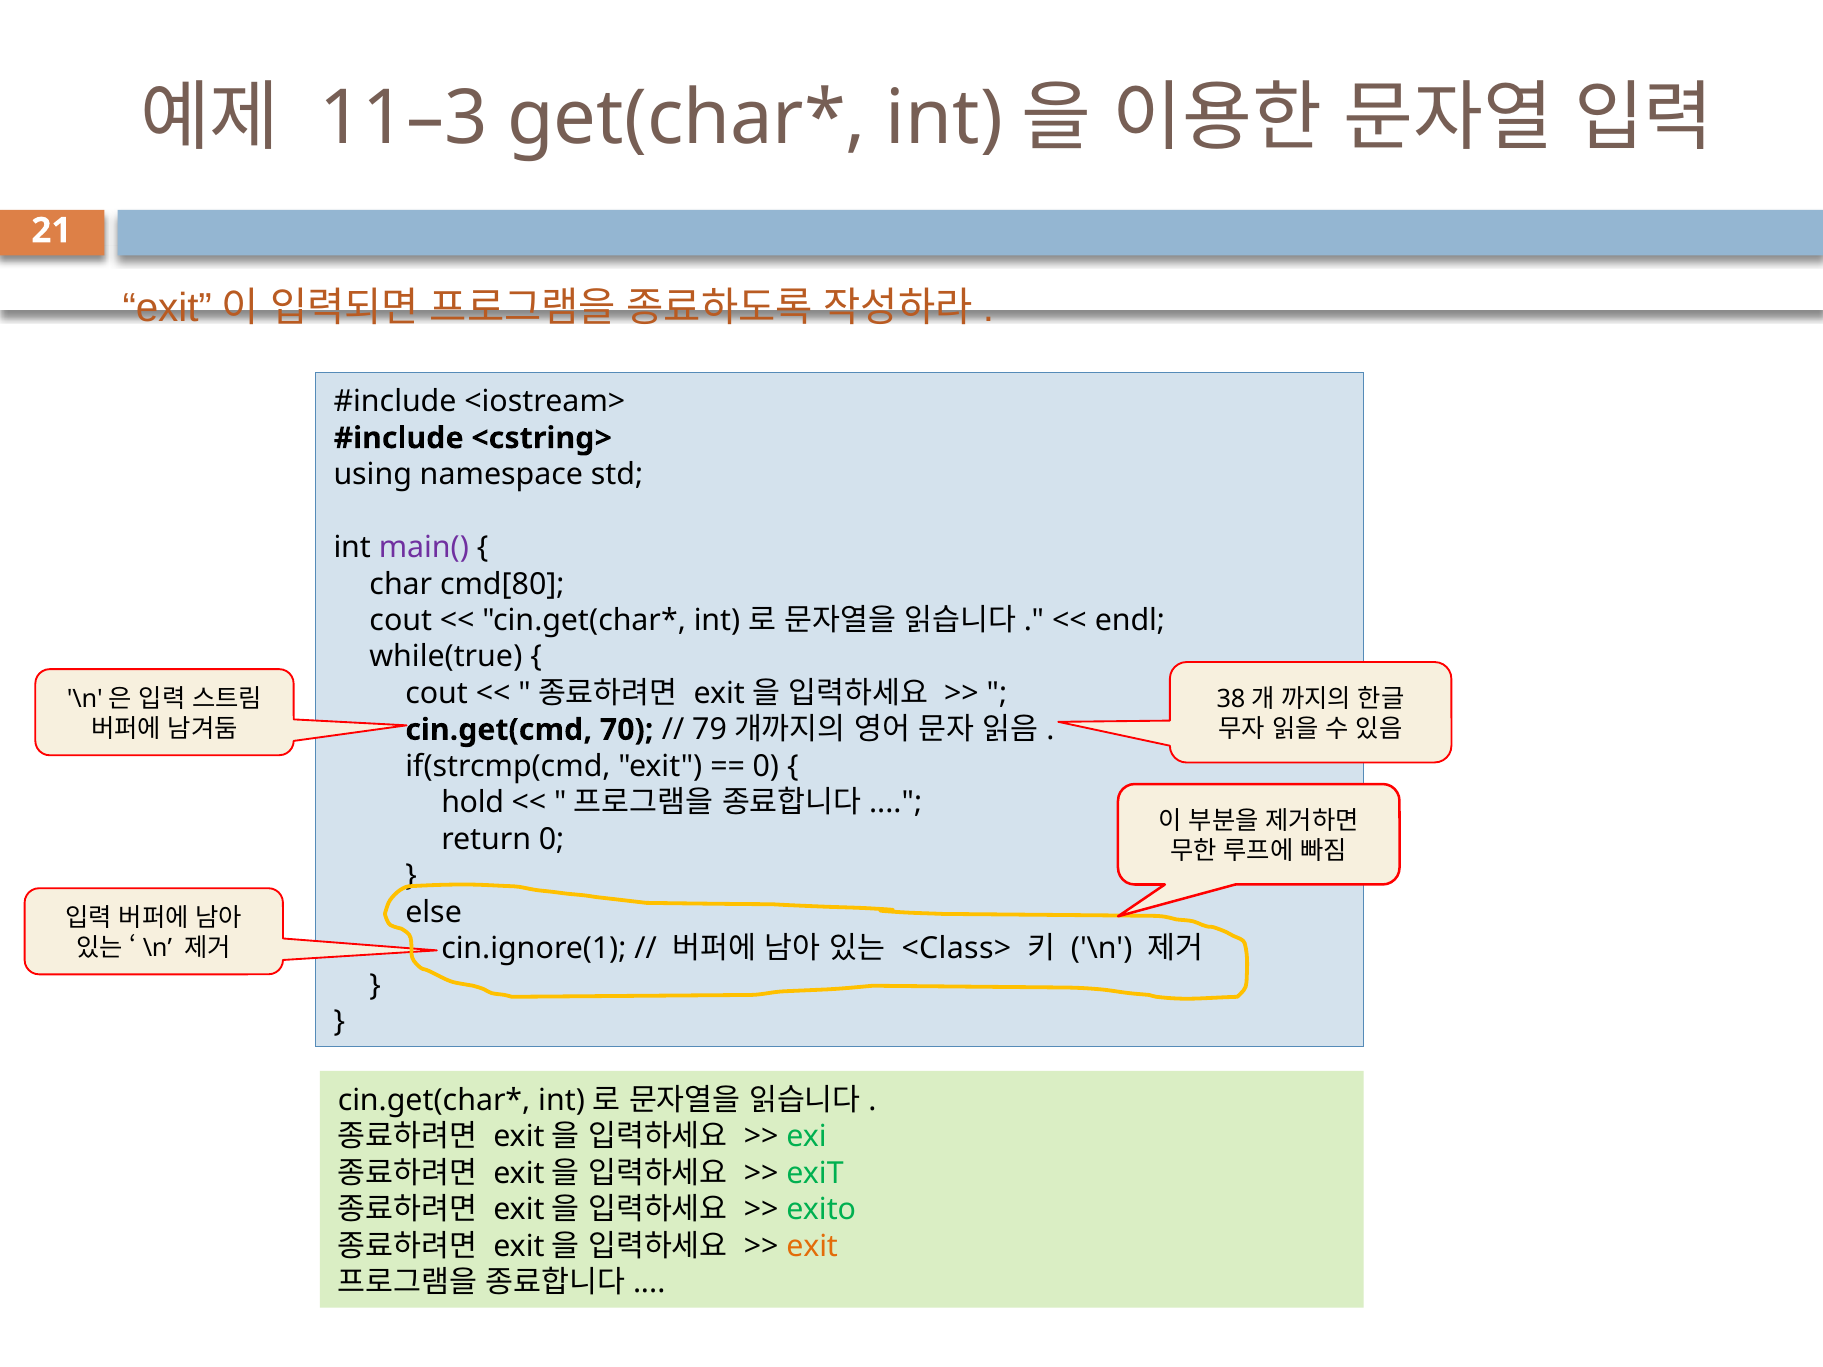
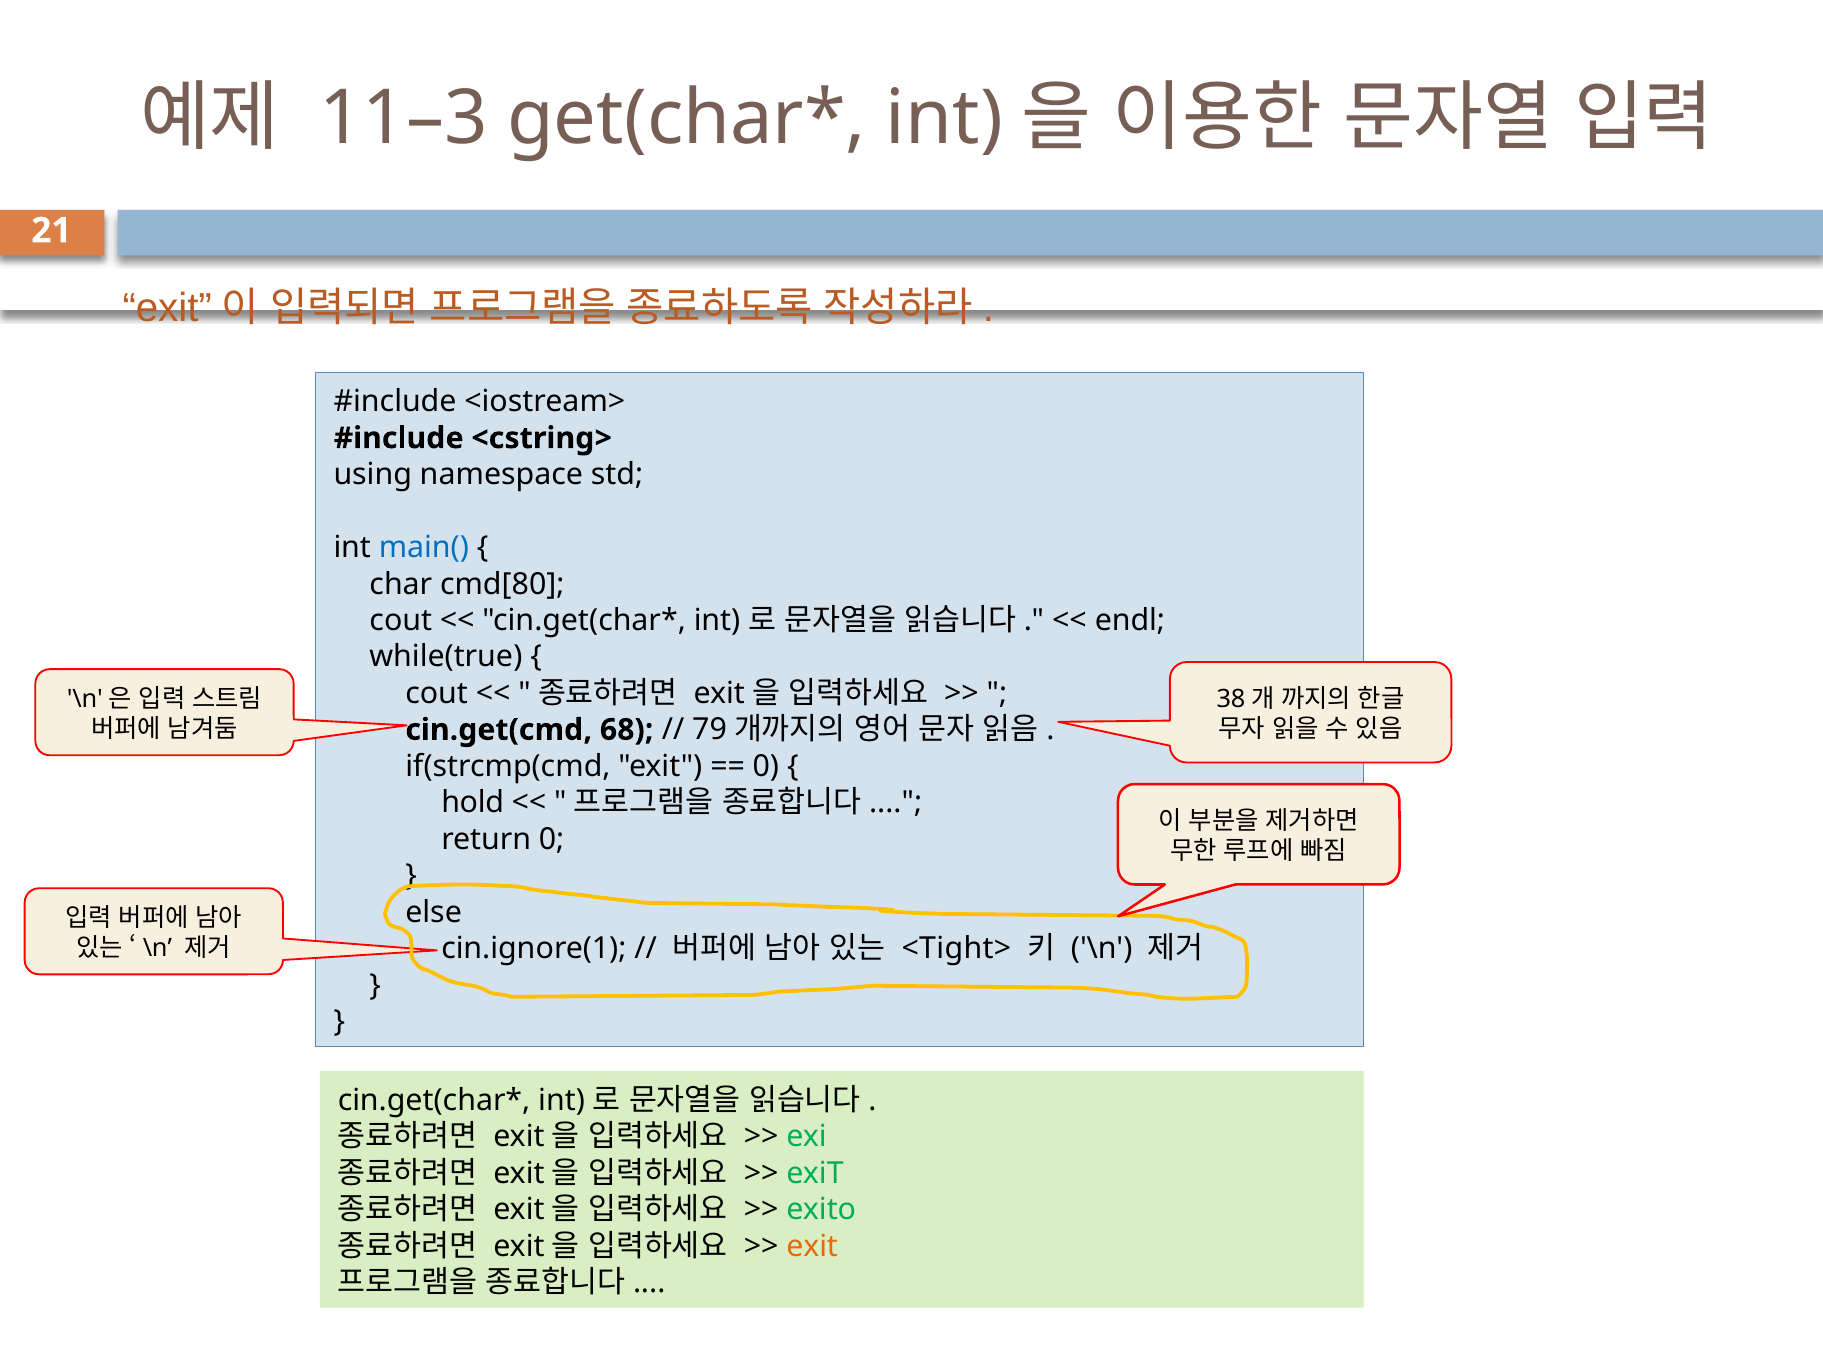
main( colour: purple -> blue (424, 548)
70: 70 -> 68 (627, 730)
<Class>: <Class> -> <Tight> (956, 949)
